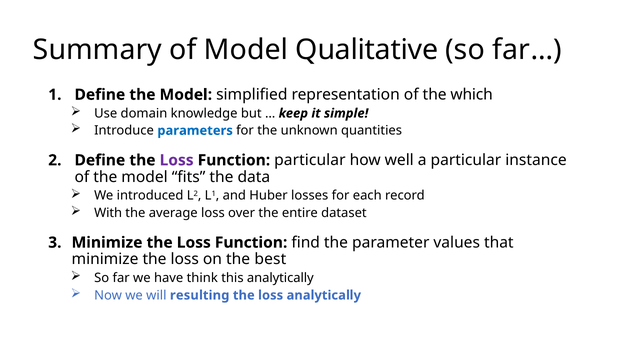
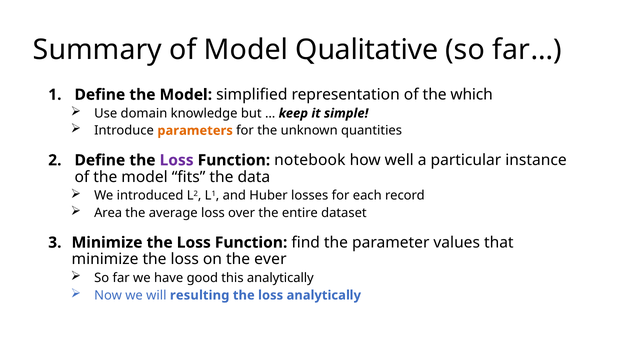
parameters colour: blue -> orange (195, 131)
Function particular: particular -> notebook (310, 160)
With: With -> Area (108, 213)
best: best -> ever (270, 260)
think: think -> good (202, 278)
